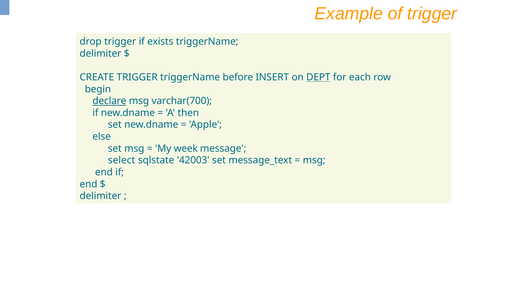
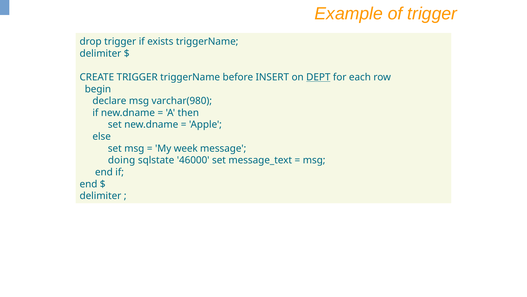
declare underline: present -> none (109, 101)
varchar(700: varchar(700 -> varchar(980 (182, 101)
select: select -> doing (122, 160)
42003: 42003 -> 46000 (193, 160)
